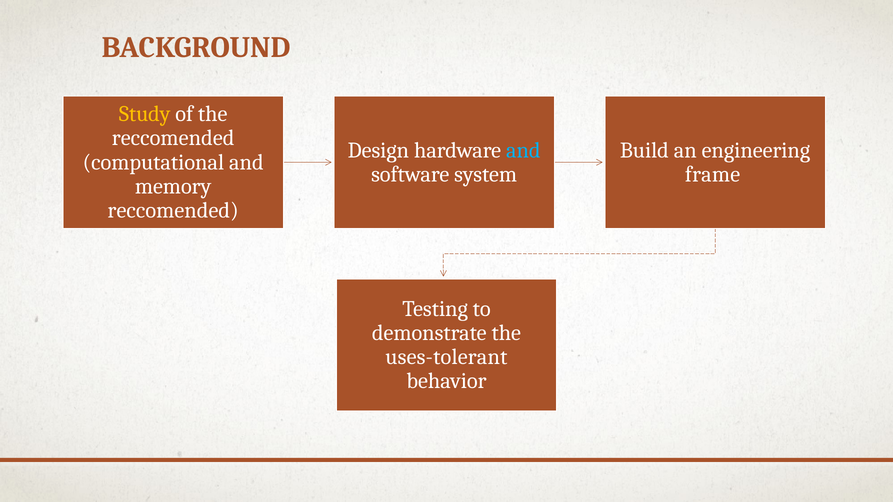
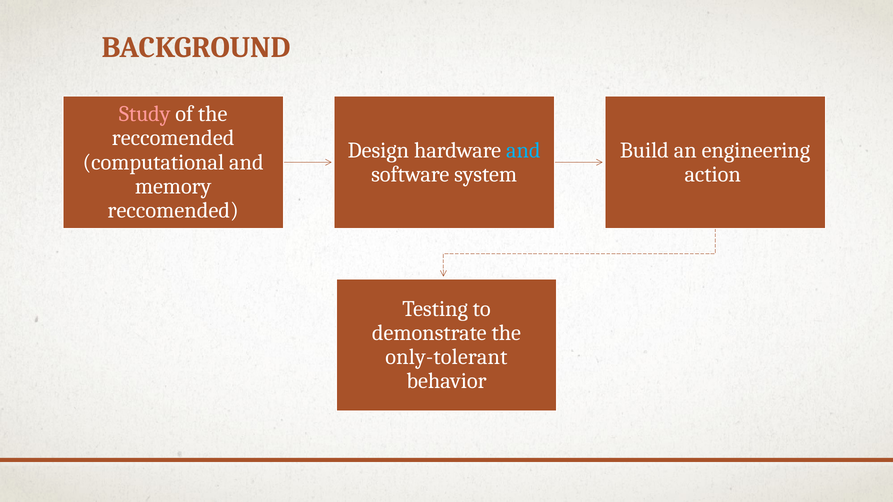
Study colour: yellow -> pink (145, 114)
frame: frame -> action (713, 174)
uses-tolerant: uses-tolerant -> only-tolerant (446, 357)
